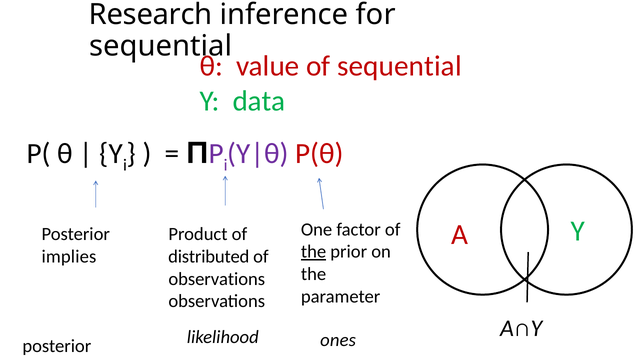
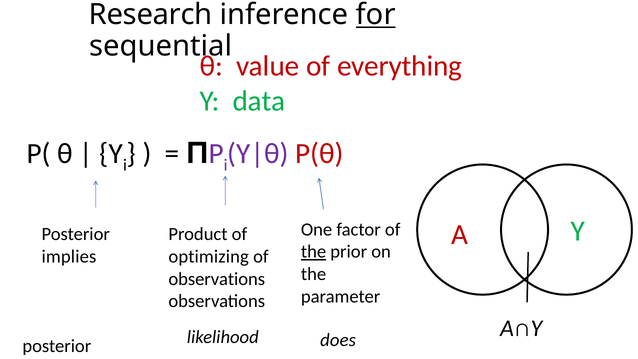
for underline: none -> present (376, 15)
of sequential: sequential -> everything (400, 66)
distributed: distributed -> optimizing (209, 256)
ones: ones -> does (338, 340)
